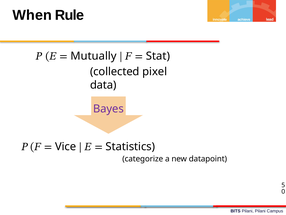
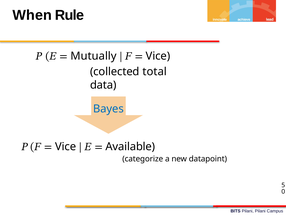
Stat: Stat -> Vice (158, 56)
pixel: pixel -> total (155, 72)
Bayes colour: purple -> blue (108, 109)
Statistics: Statistics -> Available (130, 146)
